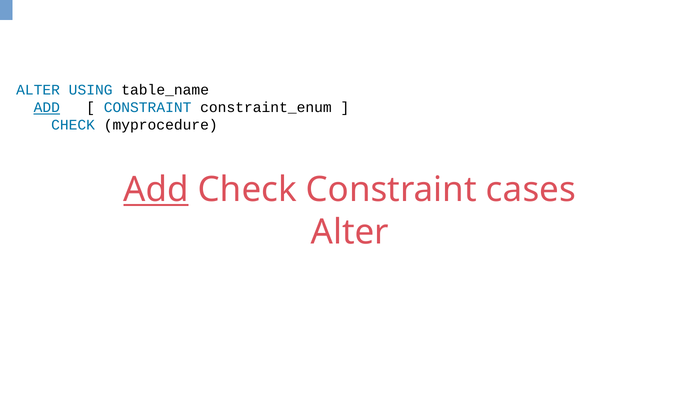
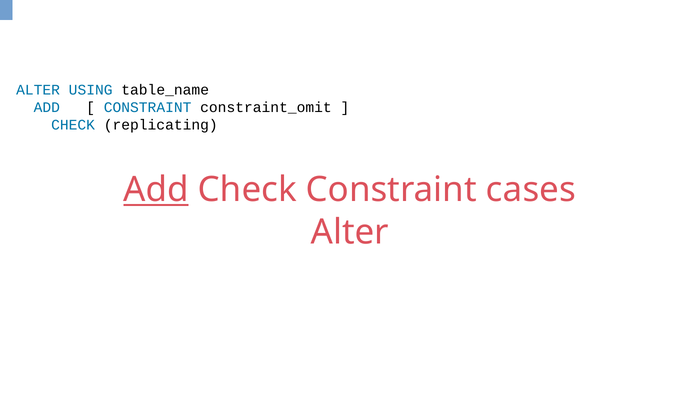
ADD underline: present -> none (47, 108)
constraint_enum: constraint_enum -> constraint_omit (266, 108)
myprocedure: myprocedure -> replicating (161, 125)
